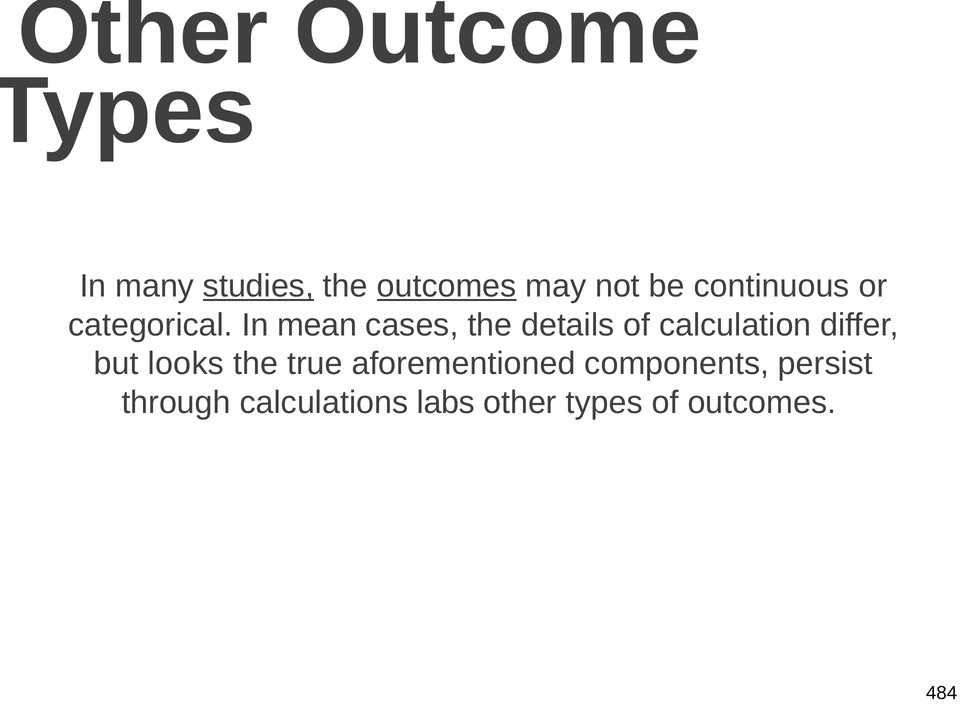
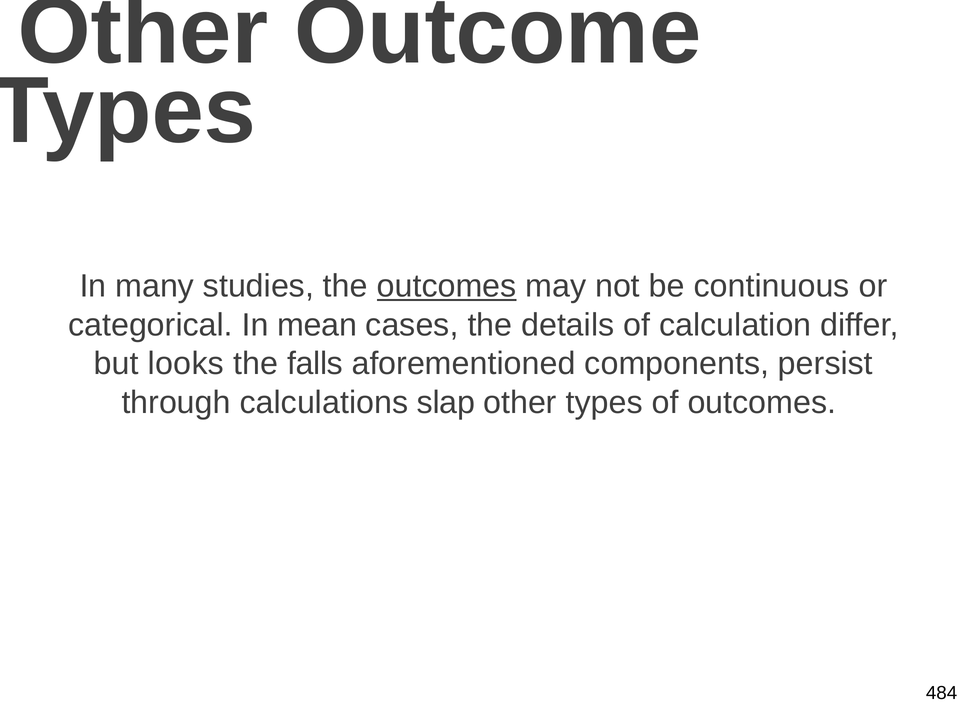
studies underline: present -> none (259, 286)
true: true -> falls (315, 363)
labs: labs -> slap (446, 402)
